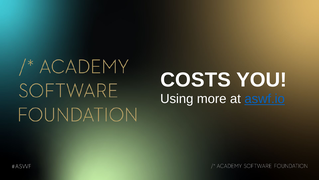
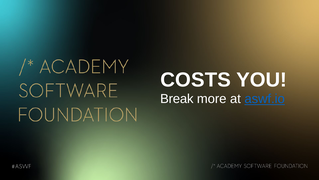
Using: Using -> Break (177, 99)
